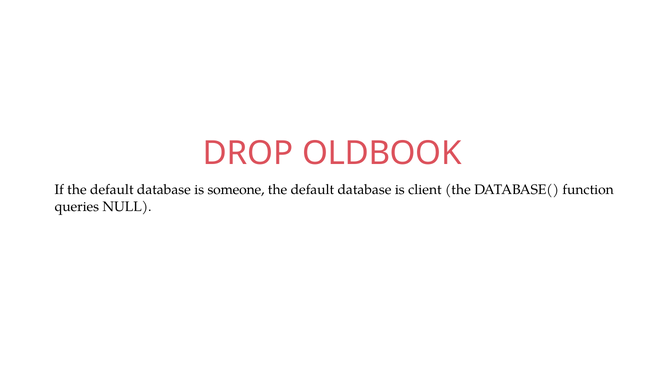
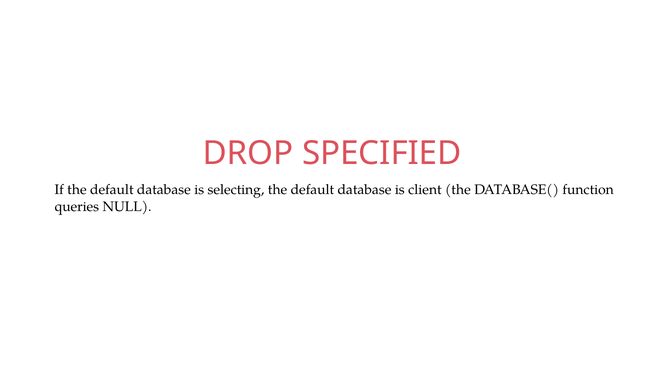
OLDBOOK: OLDBOOK -> SPECIFIED (382, 153)
someone: someone -> selecting (236, 190)
